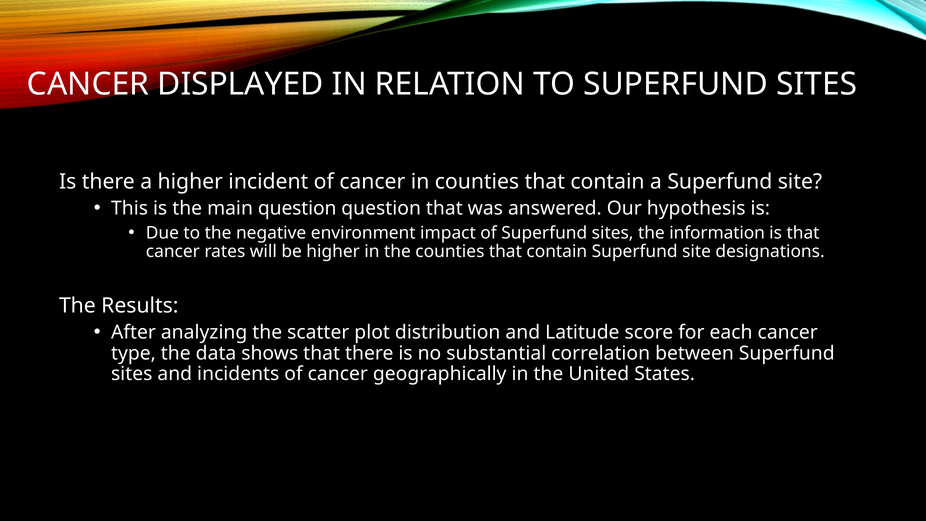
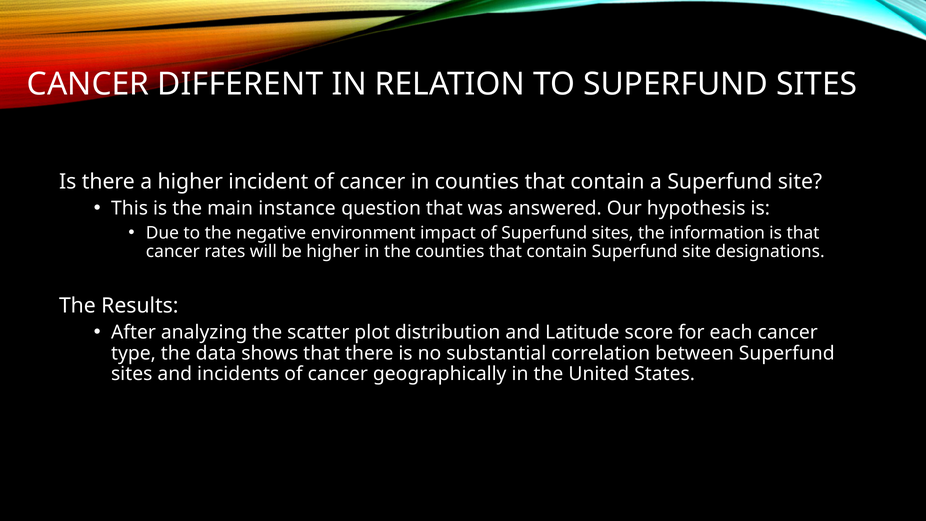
DISPLAYED: DISPLAYED -> DIFFERENT (240, 84)
main question: question -> instance (297, 208)
